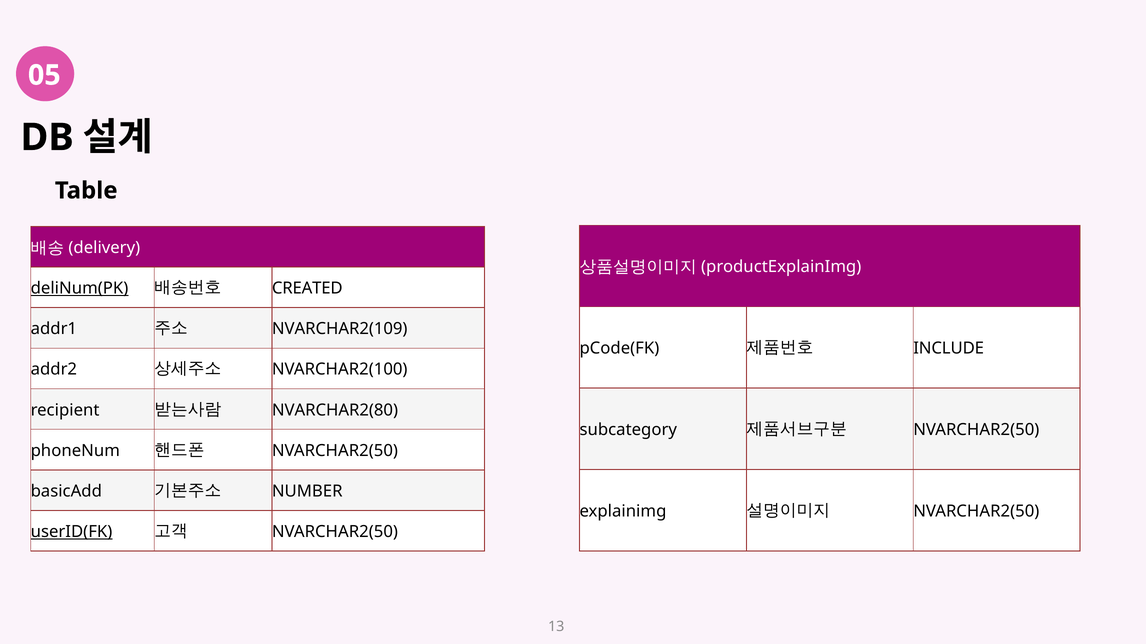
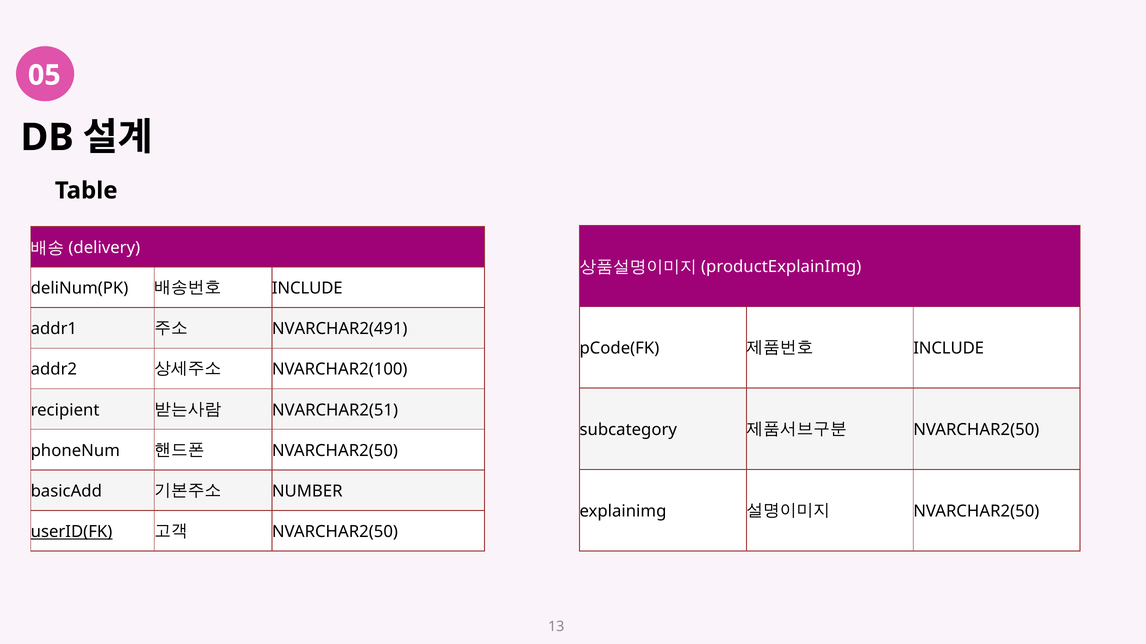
deliNum(PK underline: present -> none (79, 289)
CREATED: CREATED -> INCLUDE (307, 289)
NVARCHAR2(109: NVARCHAR2(109 -> NVARCHAR2(491 (340, 329)
NVARCHAR2(80: NVARCHAR2(80 -> NVARCHAR2(51 (335, 410)
